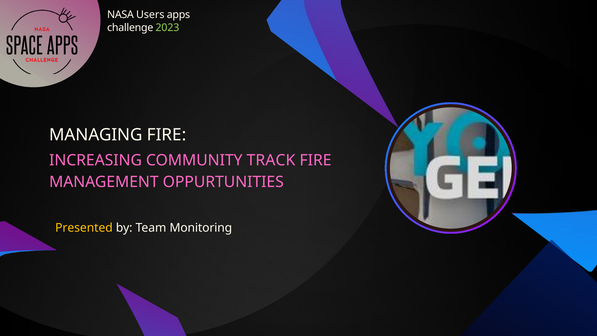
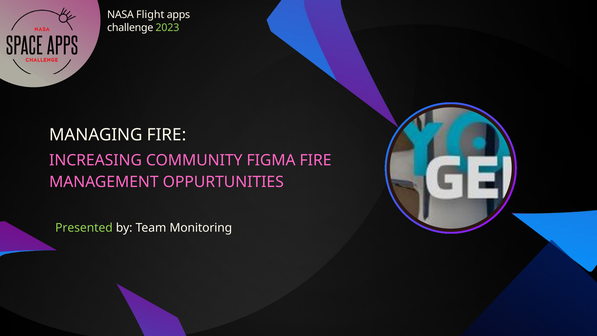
Users: Users -> Flight (150, 15)
TRACK: TRACK -> FIGMA (271, 160)
Presented colour: yellow -> light green (84, 228)
